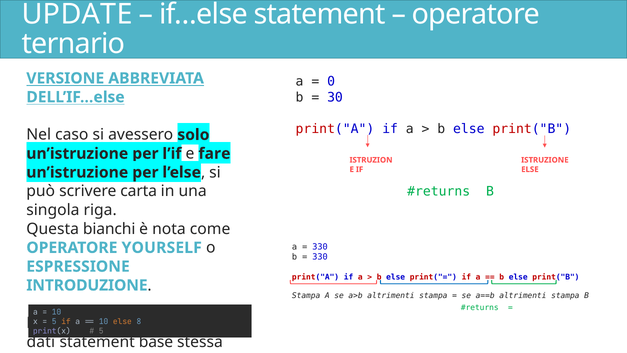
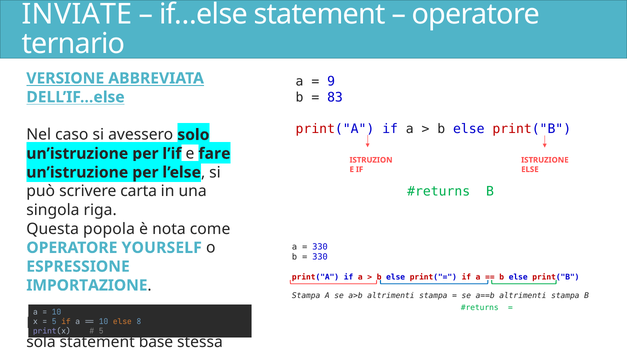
UPDATE: UPDATE -> INVIATE (77, 14)
0: 0 -> 9 (331, 82)
30: 30 -> 83 (335, 97)
bianchi: bianchi -> popola (109, 229)
INTRODUZIONE: INTRODUZIONE -> IMPORTAZIONE (87, 285)
dati: dati -> sola (41, 342)
